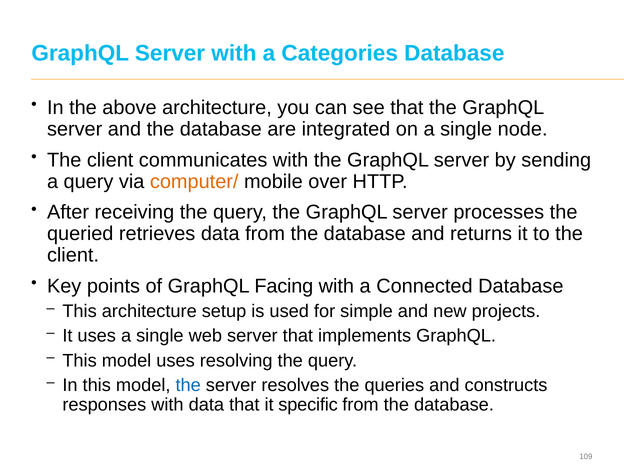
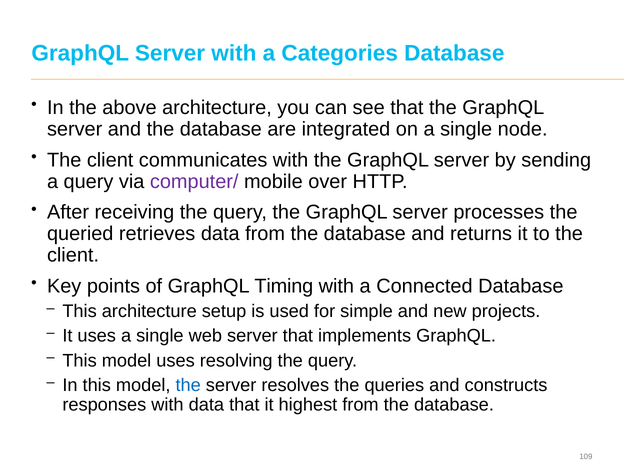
computer/ colour: orange -> purple (194, 181)
Facing: Facing -> Timing (284, 286)
specific: specific -> highest (308, 405)
